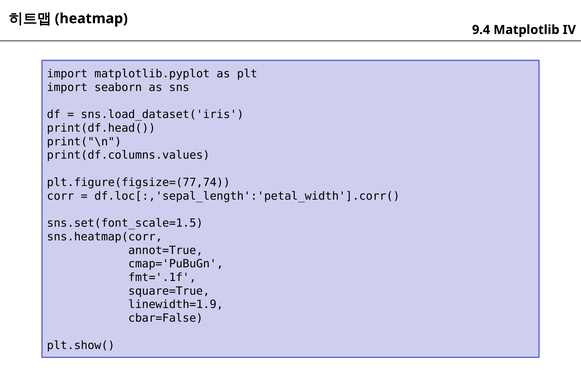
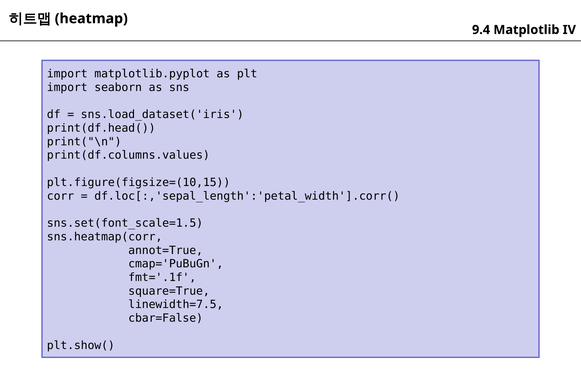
plt.figure(figsize=(77,74: plt.figure(figsize=(77,74 -> plt.figure(figsize=(10,15 (139, 182)
linewidth=1.9: linewidth=1.9 -> linewidth=7.5 (176, 304)
